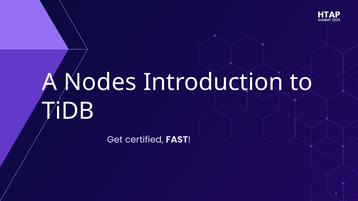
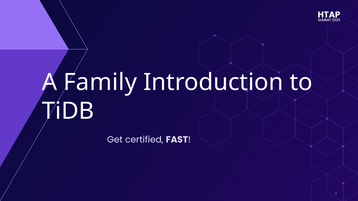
Nodes: Nodes -> Family (100, 83)
